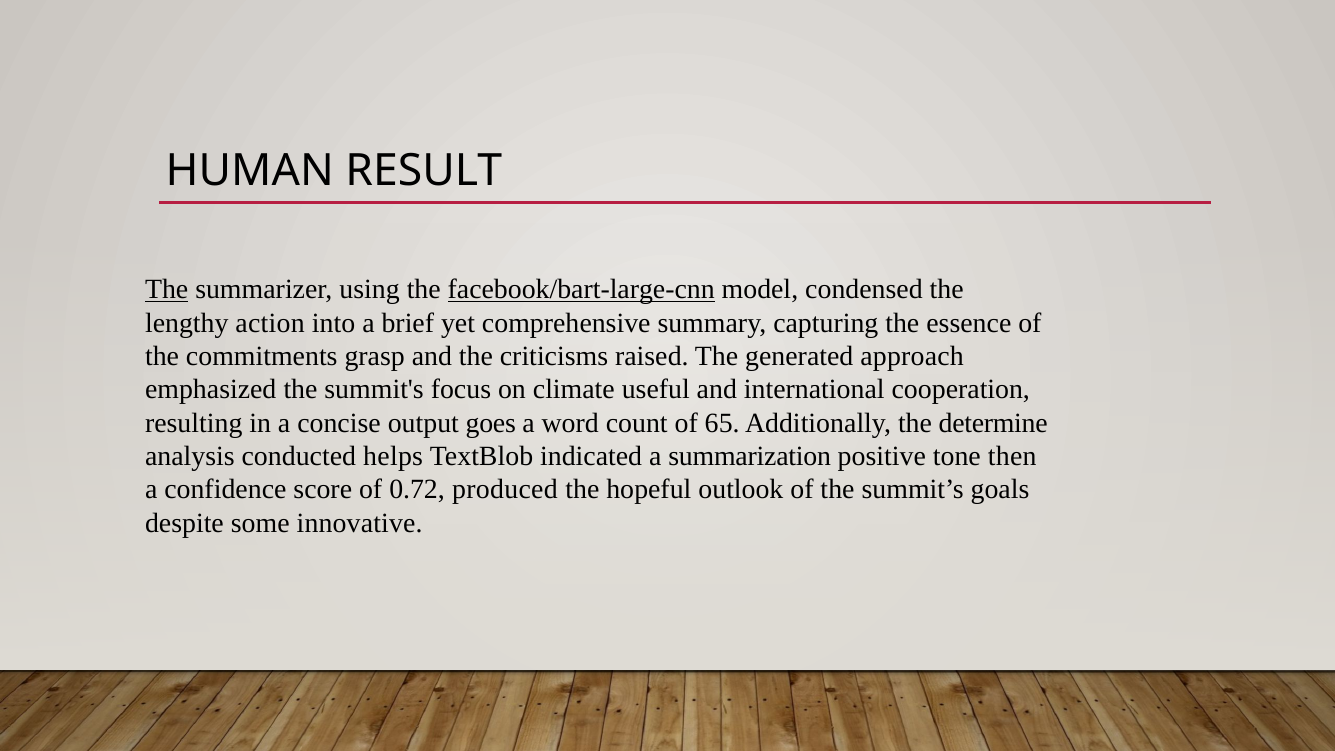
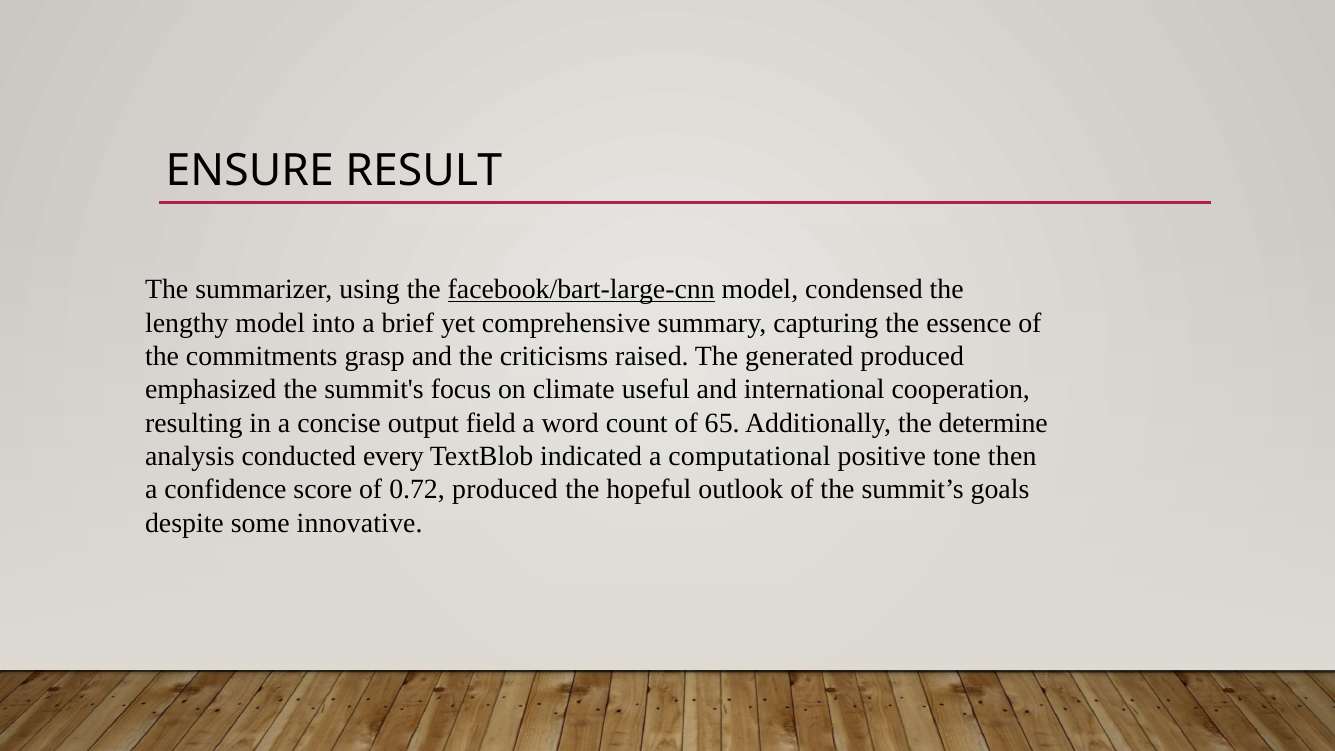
HUMAN: HUMAN -> ENSURE (250, 171)
The underline: present -> none (167, 289)
lengthy action: action -> model (270, 323)
generated approach: approach -> produced (912, 356)
goes: goes -> field (491, 423)
helps: helps -> every (393, 456)
summarization: summarization -> computational (749, 456)
